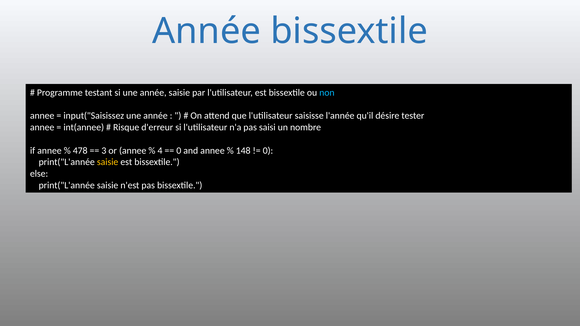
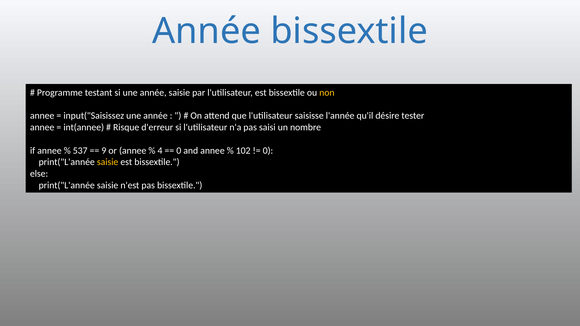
non colour: light blue -> yellow (327, 93)
478: 478 -> 537 (80, 151)
3: 3 -> 9 (104, 151)
148: 148 -> 102 (243, 151)
